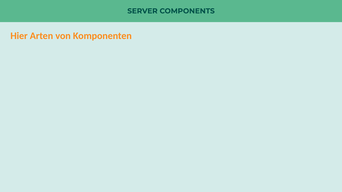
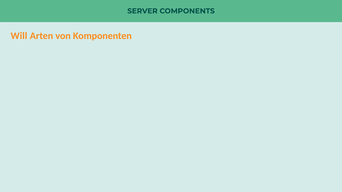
Hier: Hier -> Will (19, 36)
